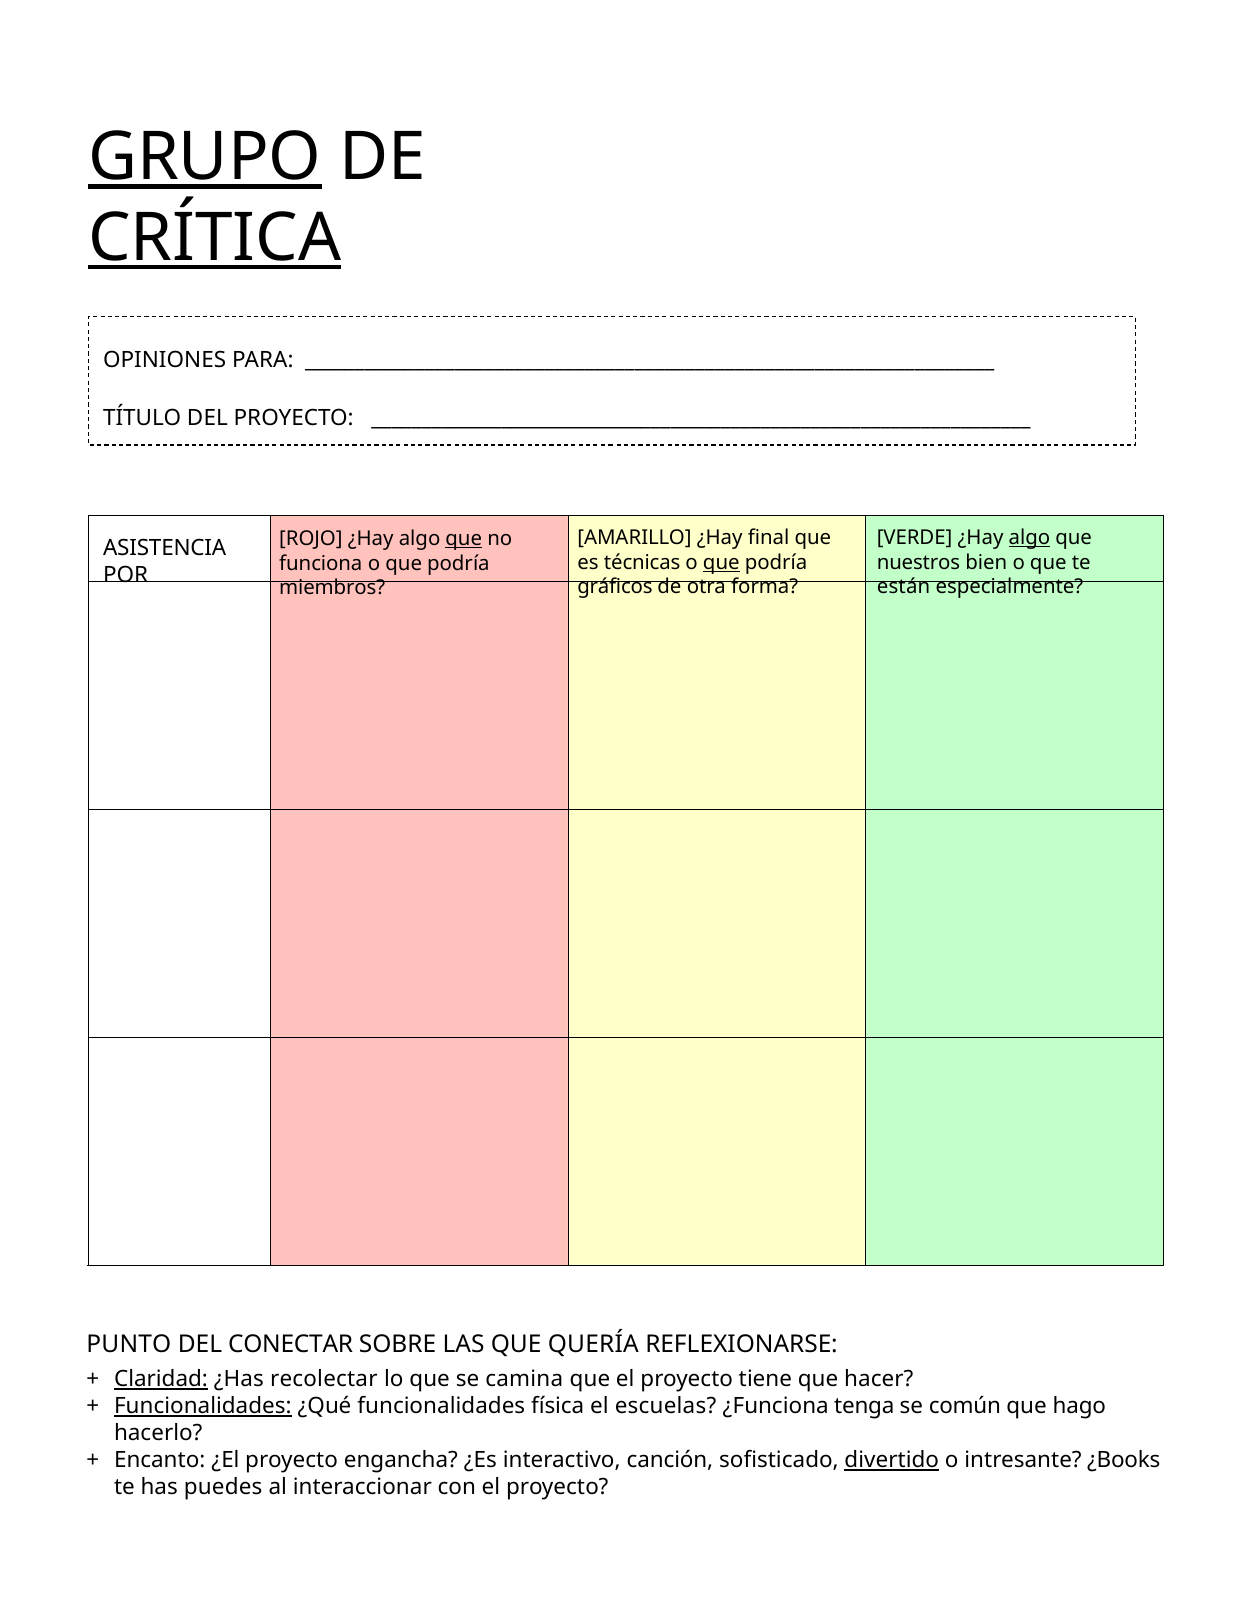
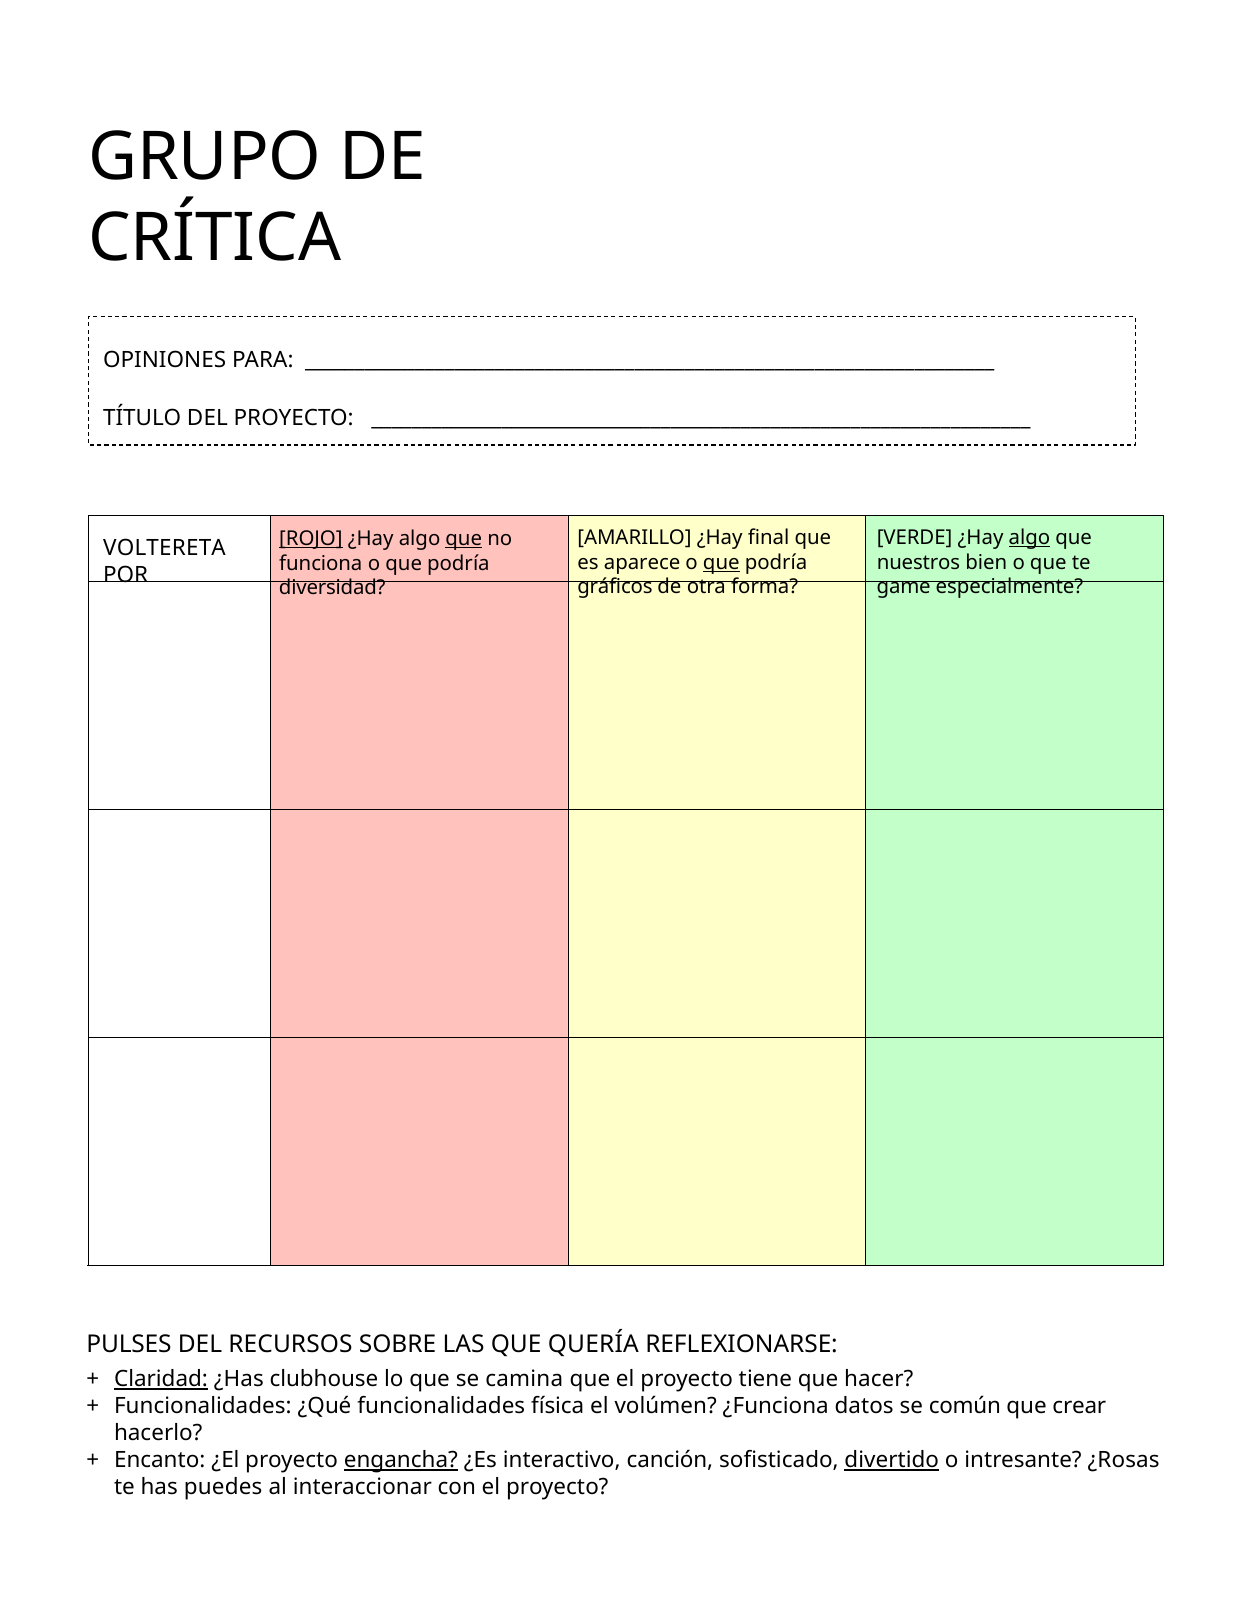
GRUPO underline: present -> none (205, 158)
CRÍTICA underline: present -> none (215, 238)
ROJO underline: none -> present (311, 539)
ASISTENCIA: ASISTENCIA -> VOLTERETA (164, 548)
técnicas: técnicas -> aparece (642, 563)
están: están -> game (904, 587)
miembros: miembros -> diversidad (332, 588)
PUNTO: PUNTO -> PULSES (129, 1345)
CONECTAR: CONECTAR -> RECURSOS (290, 1345)
recolectar: recolectar -> clubhouse (324, 1380)
Funcionalidades underline: present -> none (203, 1407)
escuelas: escuelas -> volúmen (666, 1407)
tenga: tenga -> datos (864, 1407)
hago: hago -> crear (1079, 1407)
engancha underline: none -> present (401, 1461)
¿Books: ¿Books -> ¿Rosas (1124, 1461)
